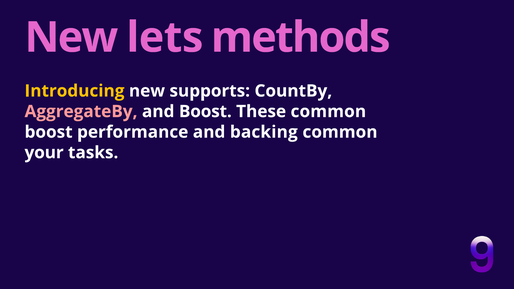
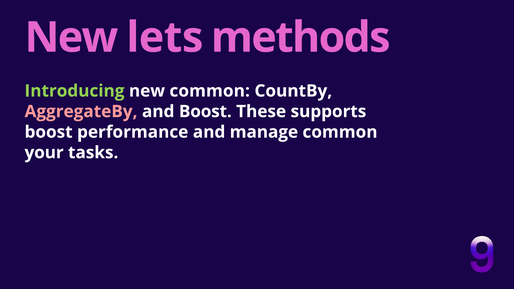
Introducing colour: yellow -> light green (75, 91)
new supports: supports -> common (210, 91)
These common: common -> supports (328, 112)
backing: backing -> manage (264, 132)
